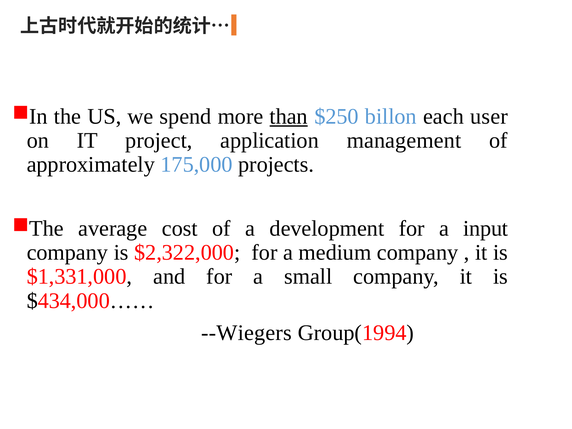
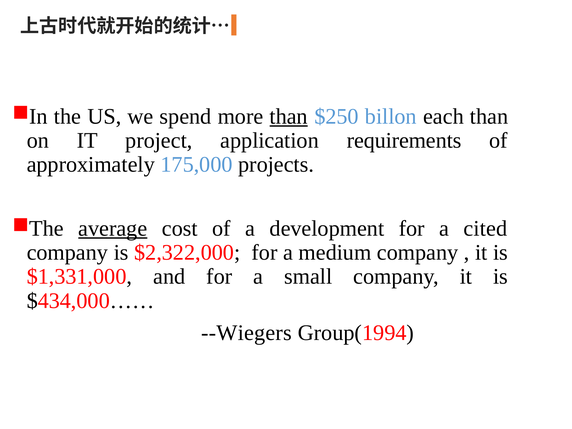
each user: user -> than (489, 117)
management: management -> requirements (404, 141)
average underline: none -> present (113, 229)
input: input -> cited (485, 229)
